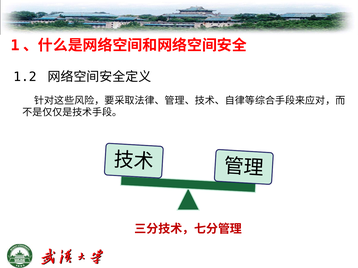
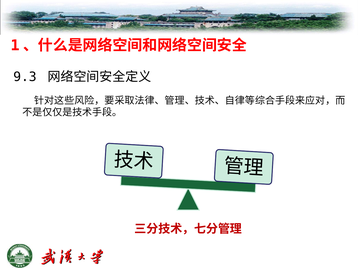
1.2: 1.2 -> 9.3 (25, 77)
